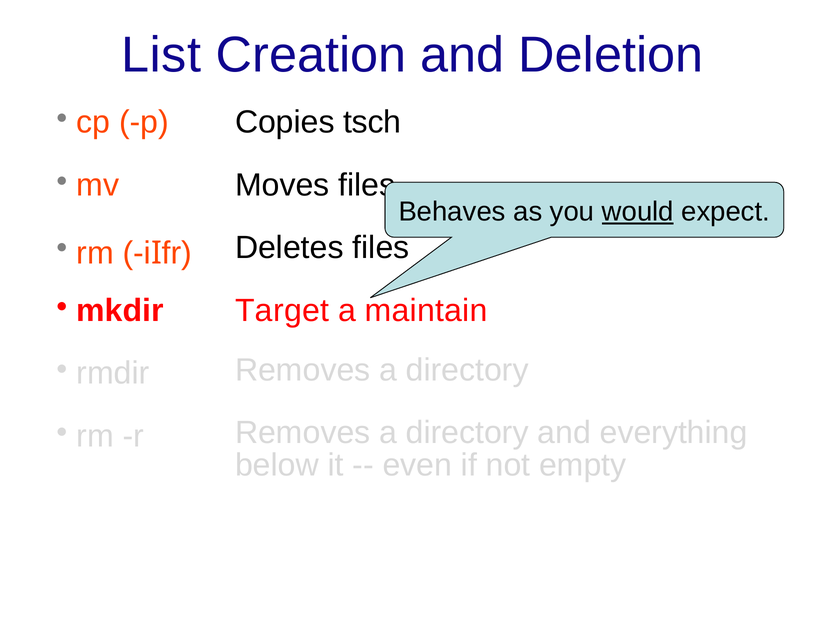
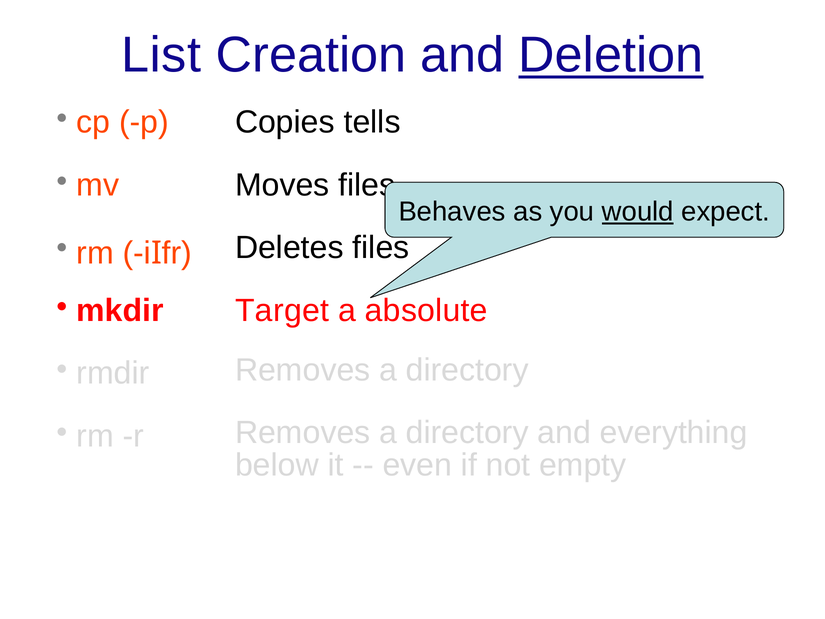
Deletion underline: none -> present (611, 55)
tsch: tsch -> tells (372, 122)
maintain: maintain -> absolute (426, 310)
